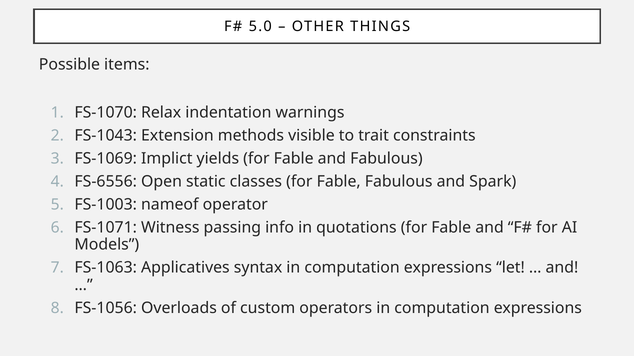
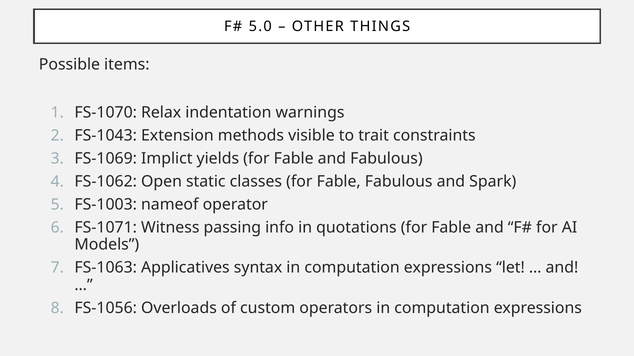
FS-6556: FS-6556 -> FS-1062 (106, 182)
